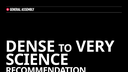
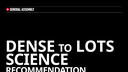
VERY: VERY -> LOTS (95, 46)
